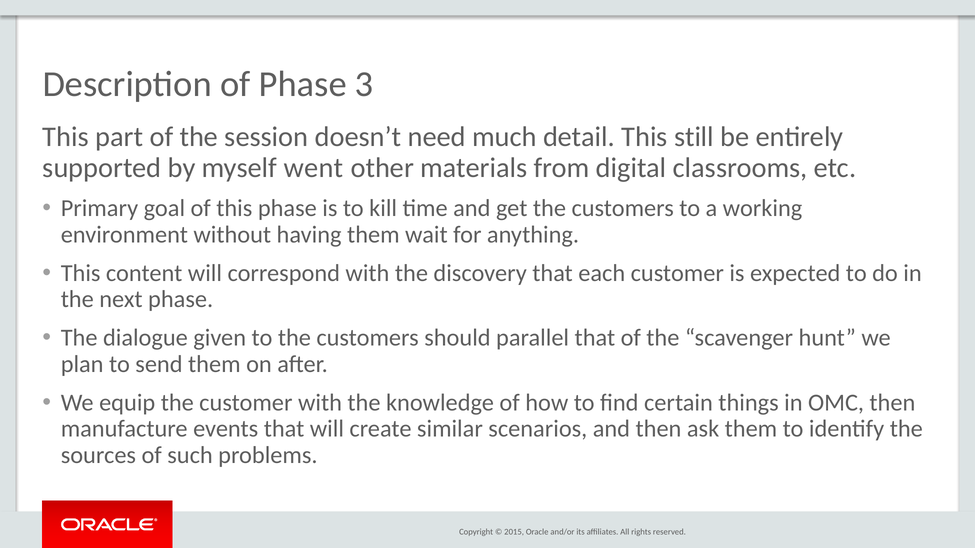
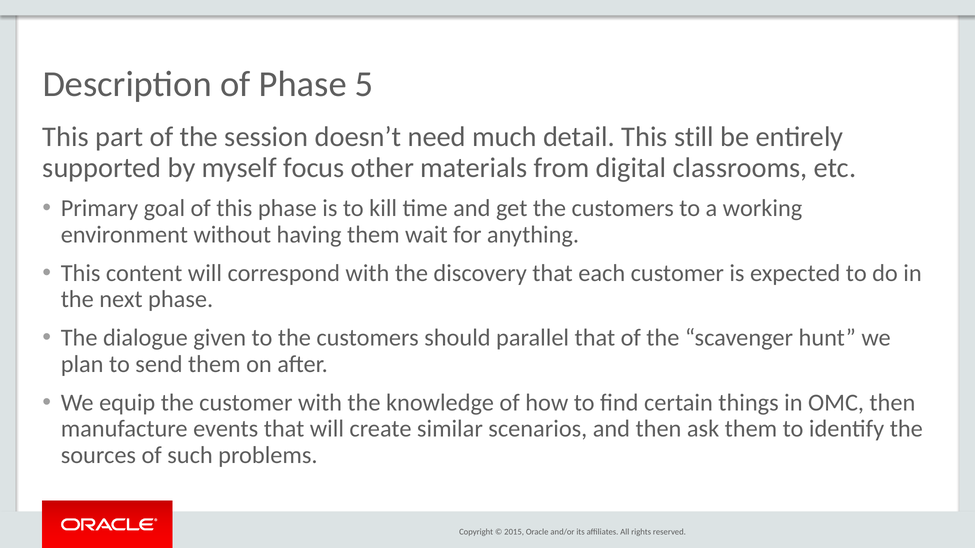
3: 3 -> 5 (364, 84)
went: went -> focus (314, 168)
